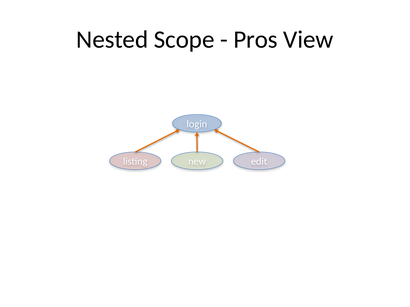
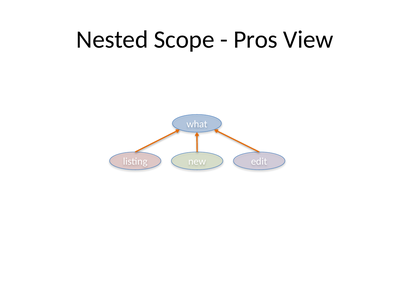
login: login -> what (197, 124)
